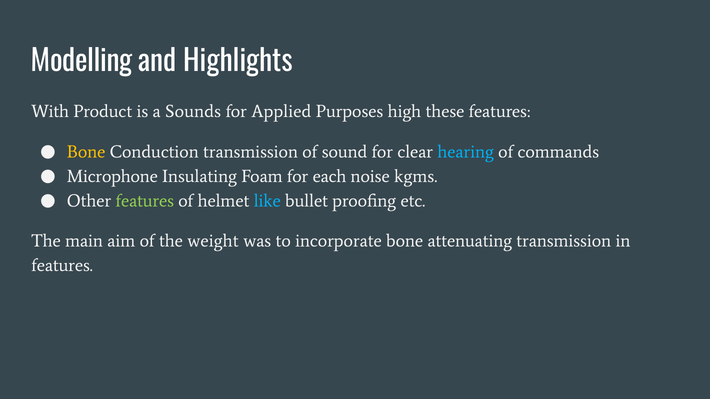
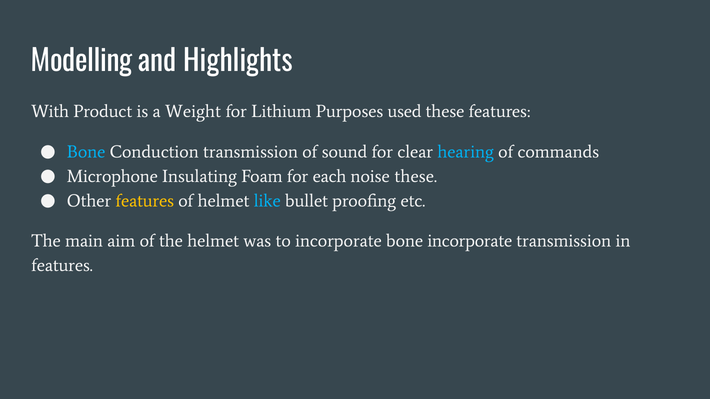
Sounds: Sounds -> Weight (193, 112)
Applied: Applied -> Lithium (281, 112)
high: high -> used (405, 112)
Bone colour: yellow -> light blue (86, 152)
noise kgms: kgms -> these (416, 176)
features colour: light green -> yellow (145, 201)
the weight: weight -> helmet (213, 241)
bone attenuating: attenuating -> incorporate (470, 241)
